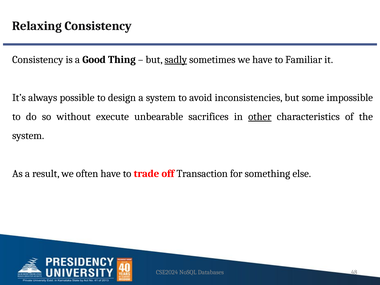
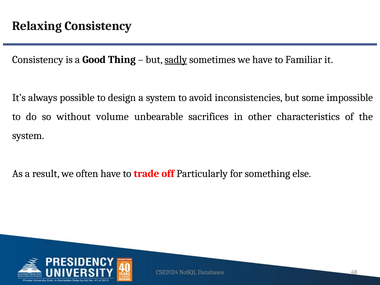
execute: execute -> volume (112, 117)
other underline: present -> none (260, 117)
Transaction: Transaction -> Particularly (202, 174)
